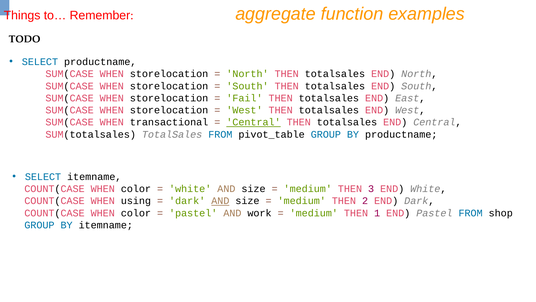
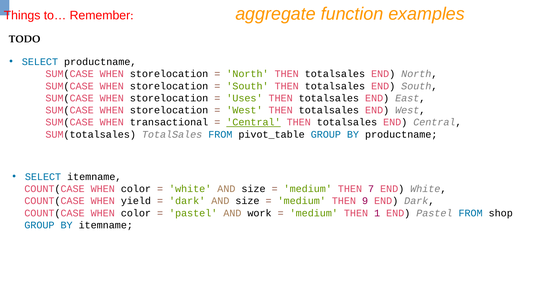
Fail: Fail -> Uses (244, 98)
3: 3 -> 7 (371, 189)
using: using -> yield (136, 201)
AND underline: present -> none (220, 201)
2: 2 -> 9 (365, 201)
